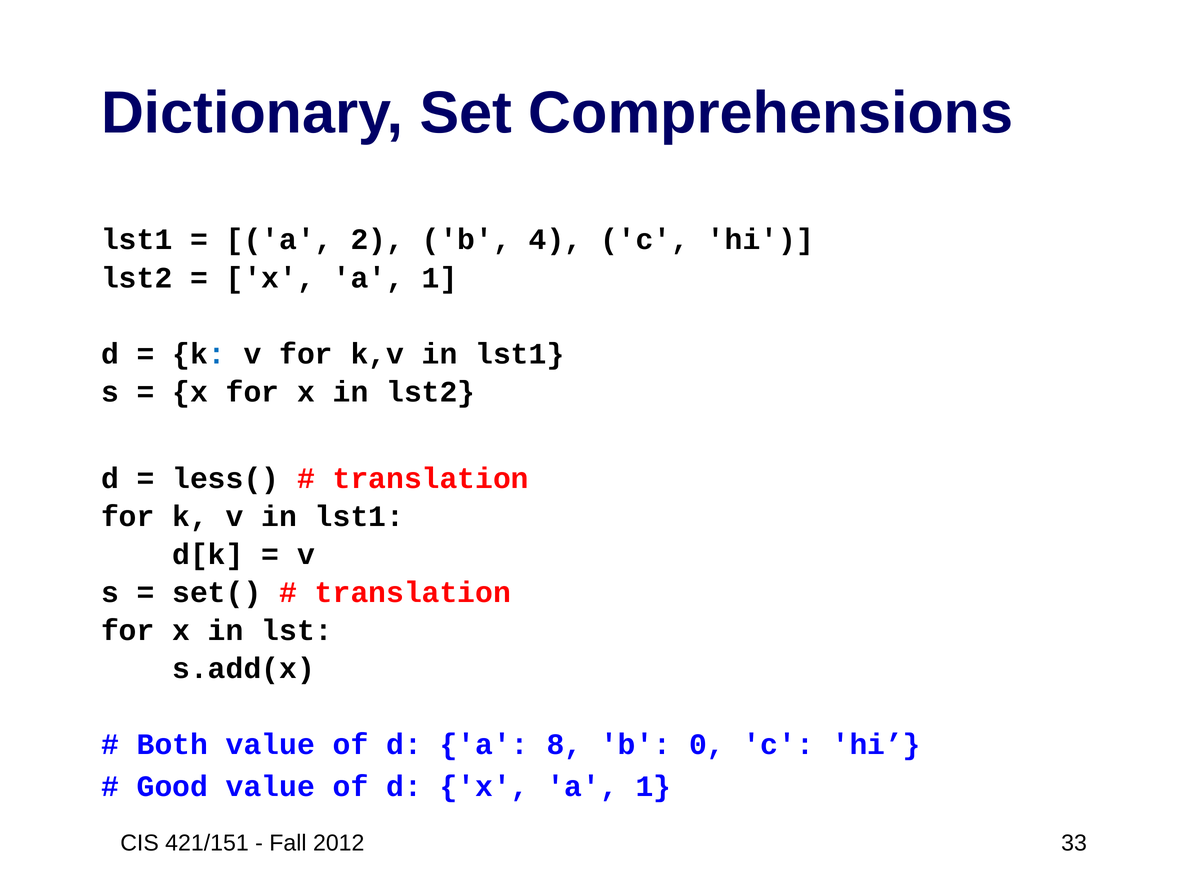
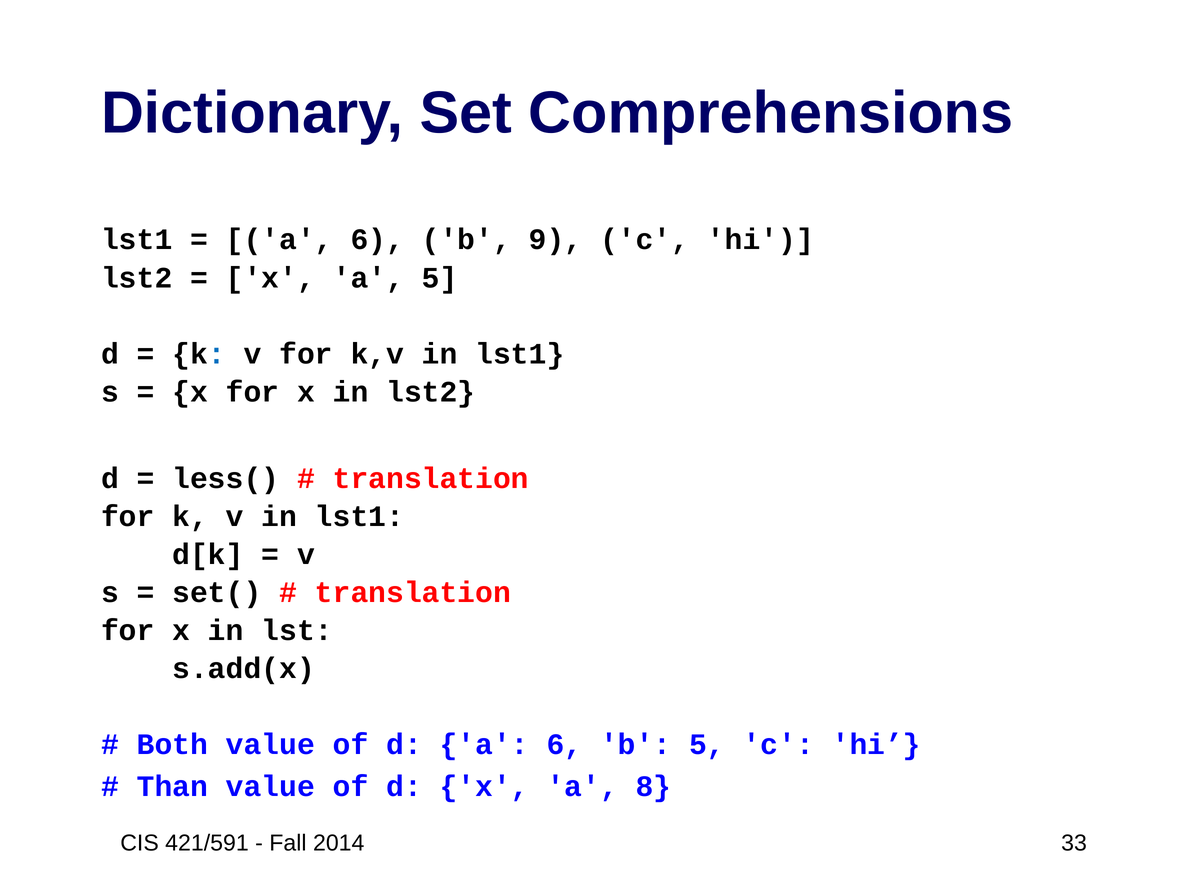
2: 2 -> 6 (377, 240)
4: 4 -> 9 (555, 240)
1: 1 -> 5 (440, 278)
d a 8: 8 -> 6 (564, 744)
b 0: 0 -> 5 (707, 744)
Good: Good -> Than (172, 786)
d x a 1: 1 -> 8 (653, 786)
421/151: 421/151 -> 421/591 (207, 843)
2012: 2012 -> 2014 (339, 843)
